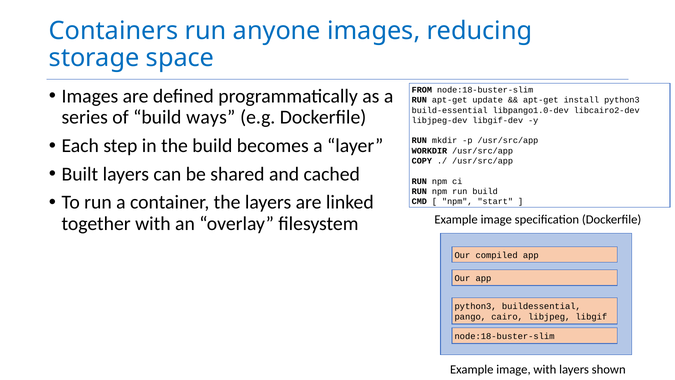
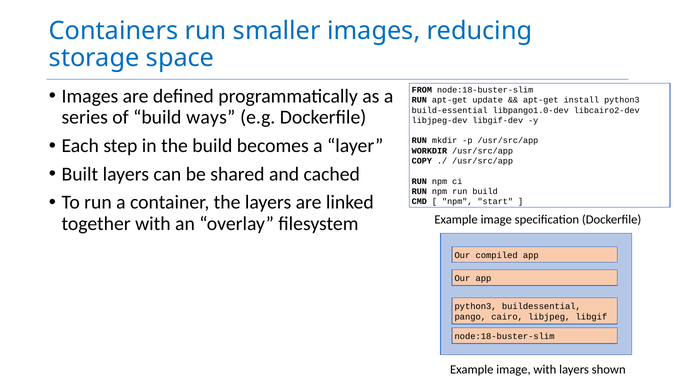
anyone: anyone -> smaller (277, 31)
